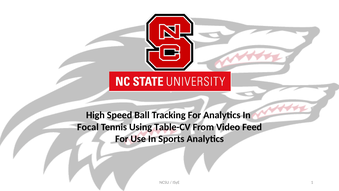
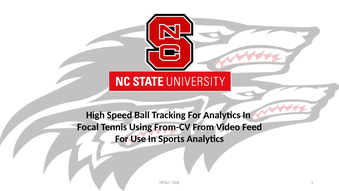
Table-CV: Table-CV -> From-CV (172, 127)
